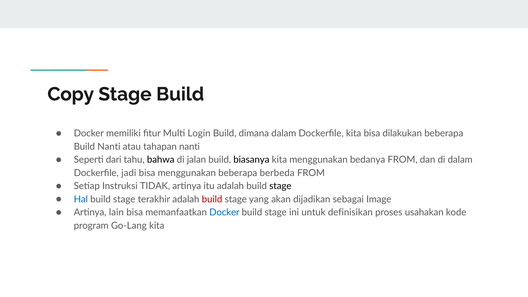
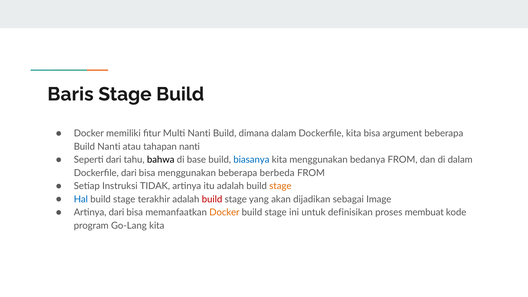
Copy: Copy -> Baris (71, 94)
Multi Login: Login -> Nanti (199, 133)
dilakukan: dilakukan -> argument (402, 133)
jalan: jalan -> base (196, 160)
biasanya colour: black -> blue (251, 160)
Dockerfile jadi: jadi -> dari (129, 173)
stage colour: black -> orange (280, 186)
Artinya lain: lain -> dari (116, 212)
Docker colour: blue -> orange (224, 212)
usahakan: usahakan -> membuat (424, 212)
